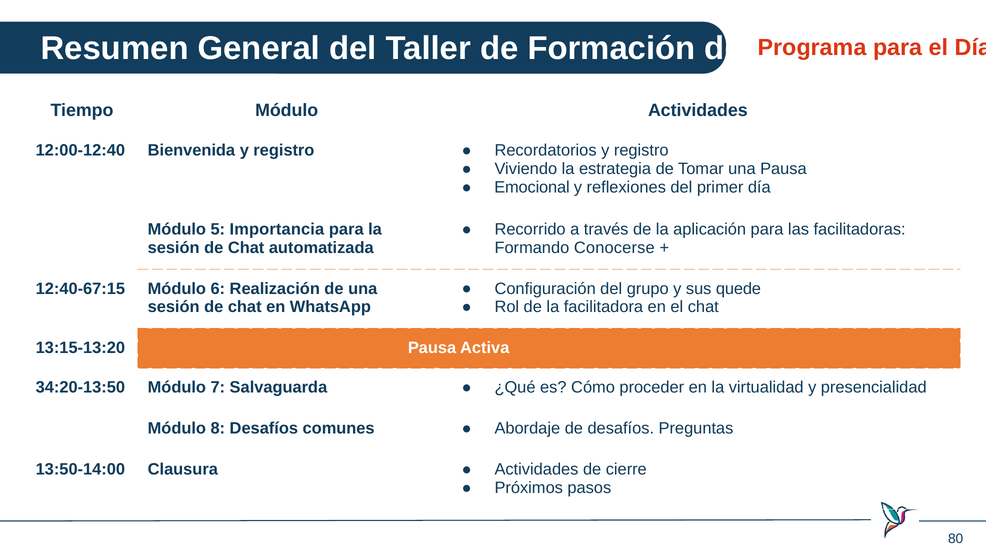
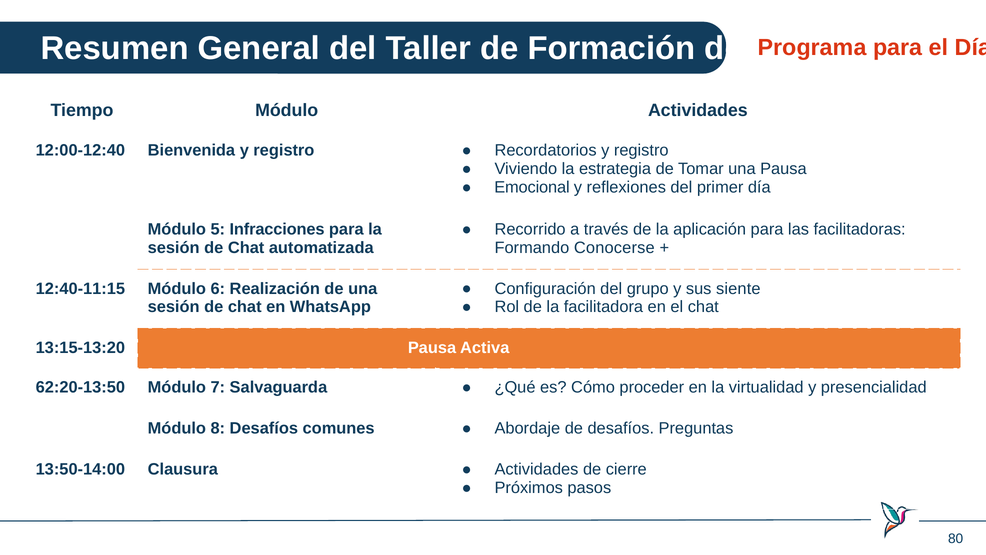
Importancia: Importancia -> Infracciones (277, 229)
12:40-67:15: 12:40-67:15 -> 12:40-11:15 (80, 288)
quede: quede -> siente (738, 288)
34:20-13:50: 34:20-13:50 -> 62:20-13:50 (80, 387)
